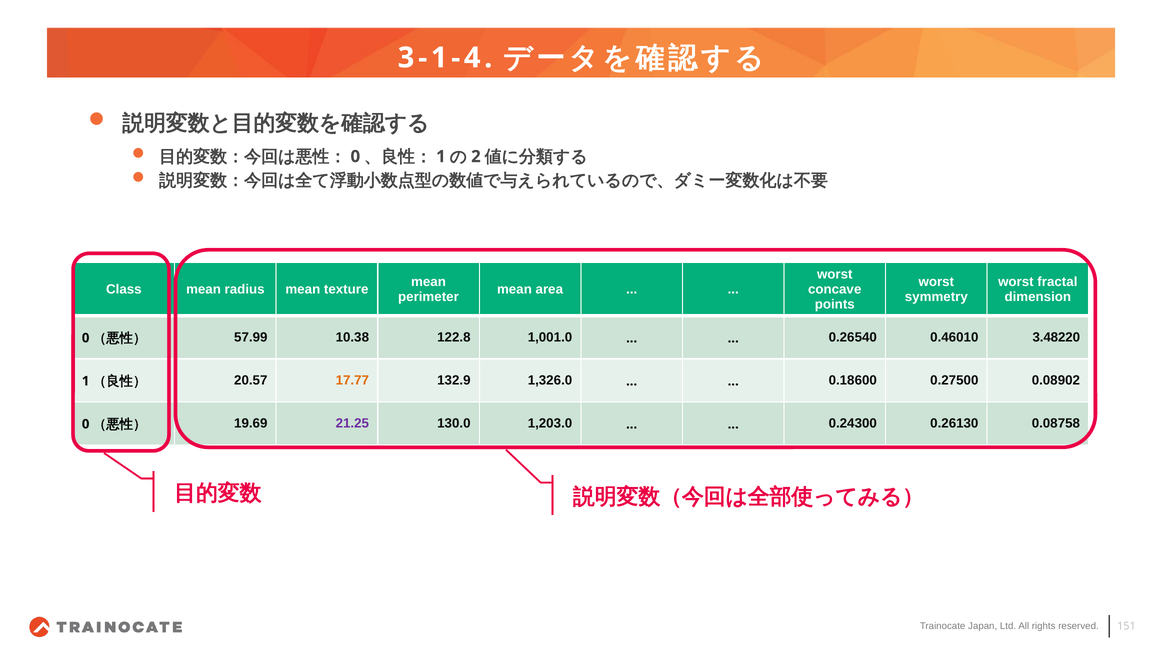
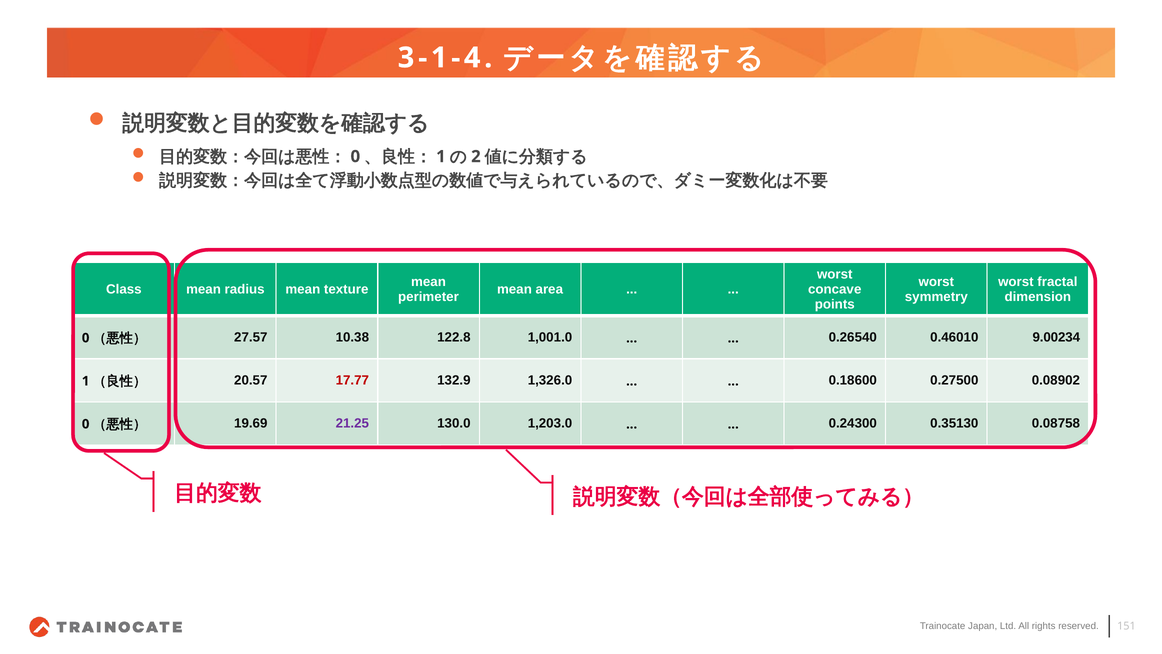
57.99: 57.99 -> 27.57 (251, 337)
3.48220: 3.48220 -> 9.00234 (1056, 337)
17.77 colour: orange -> red (352, 380)
0.26130: 0.26130 -> 0.35130 (954, 423)
